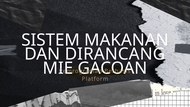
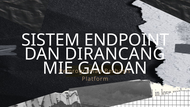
MAKANAN: MAKANAN -> ENDPOINT (127, 40)
